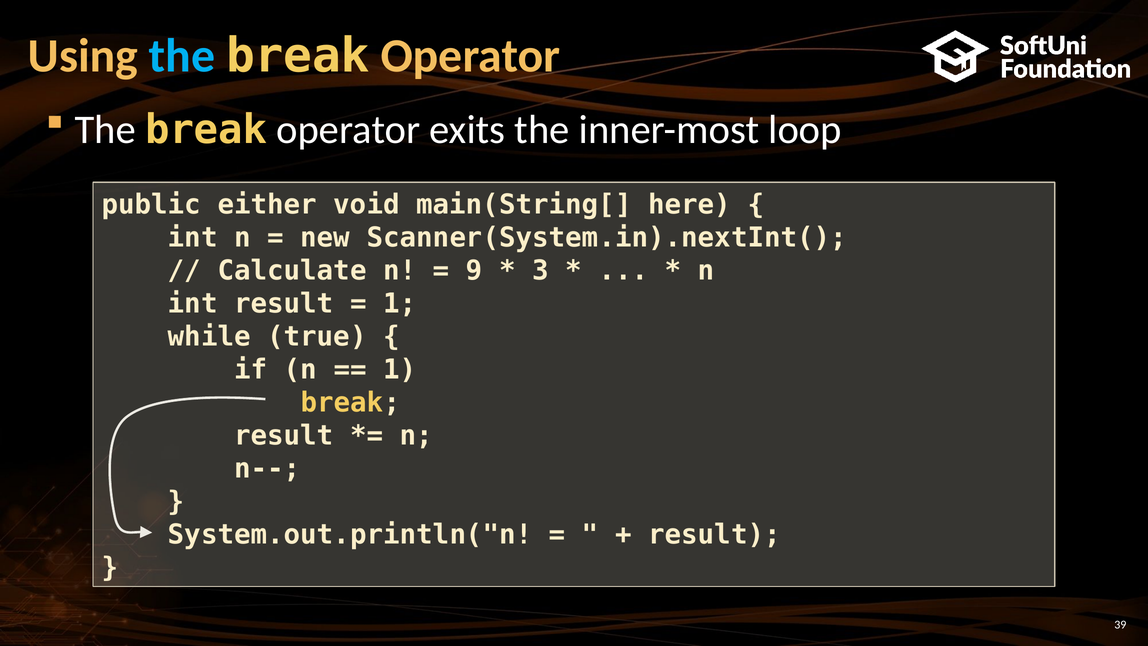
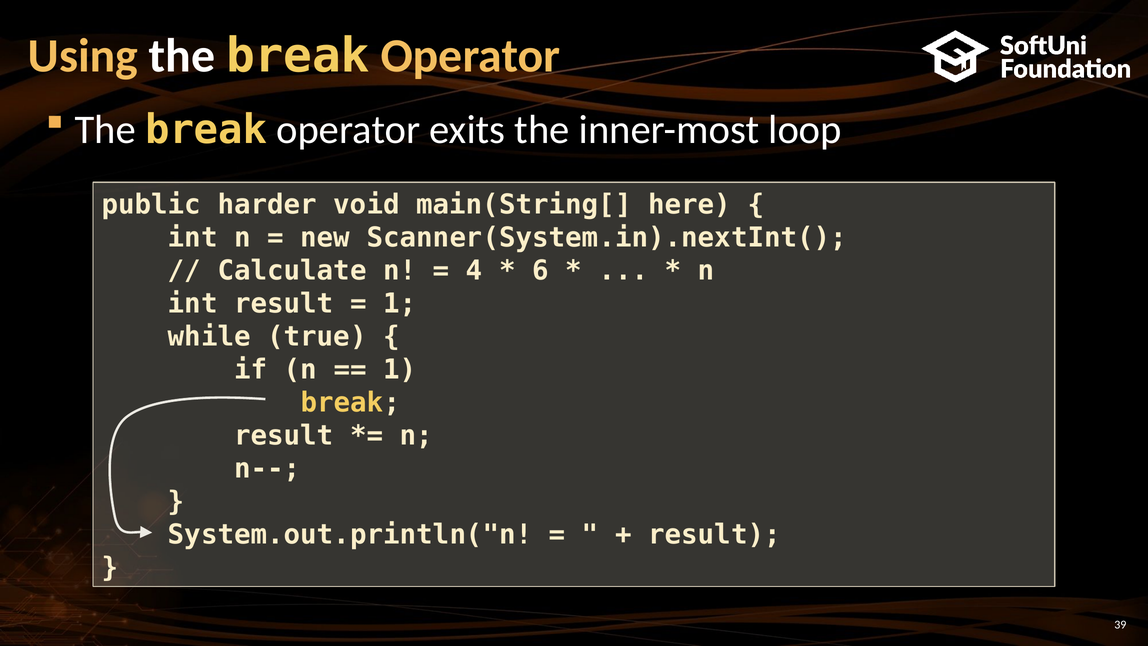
the colour: light blue -> white (182, 56)
either: either -> harder (267, 205)
9: 9 -> 4 (474, 271)
3: 3 -> 6 (541, 271)
